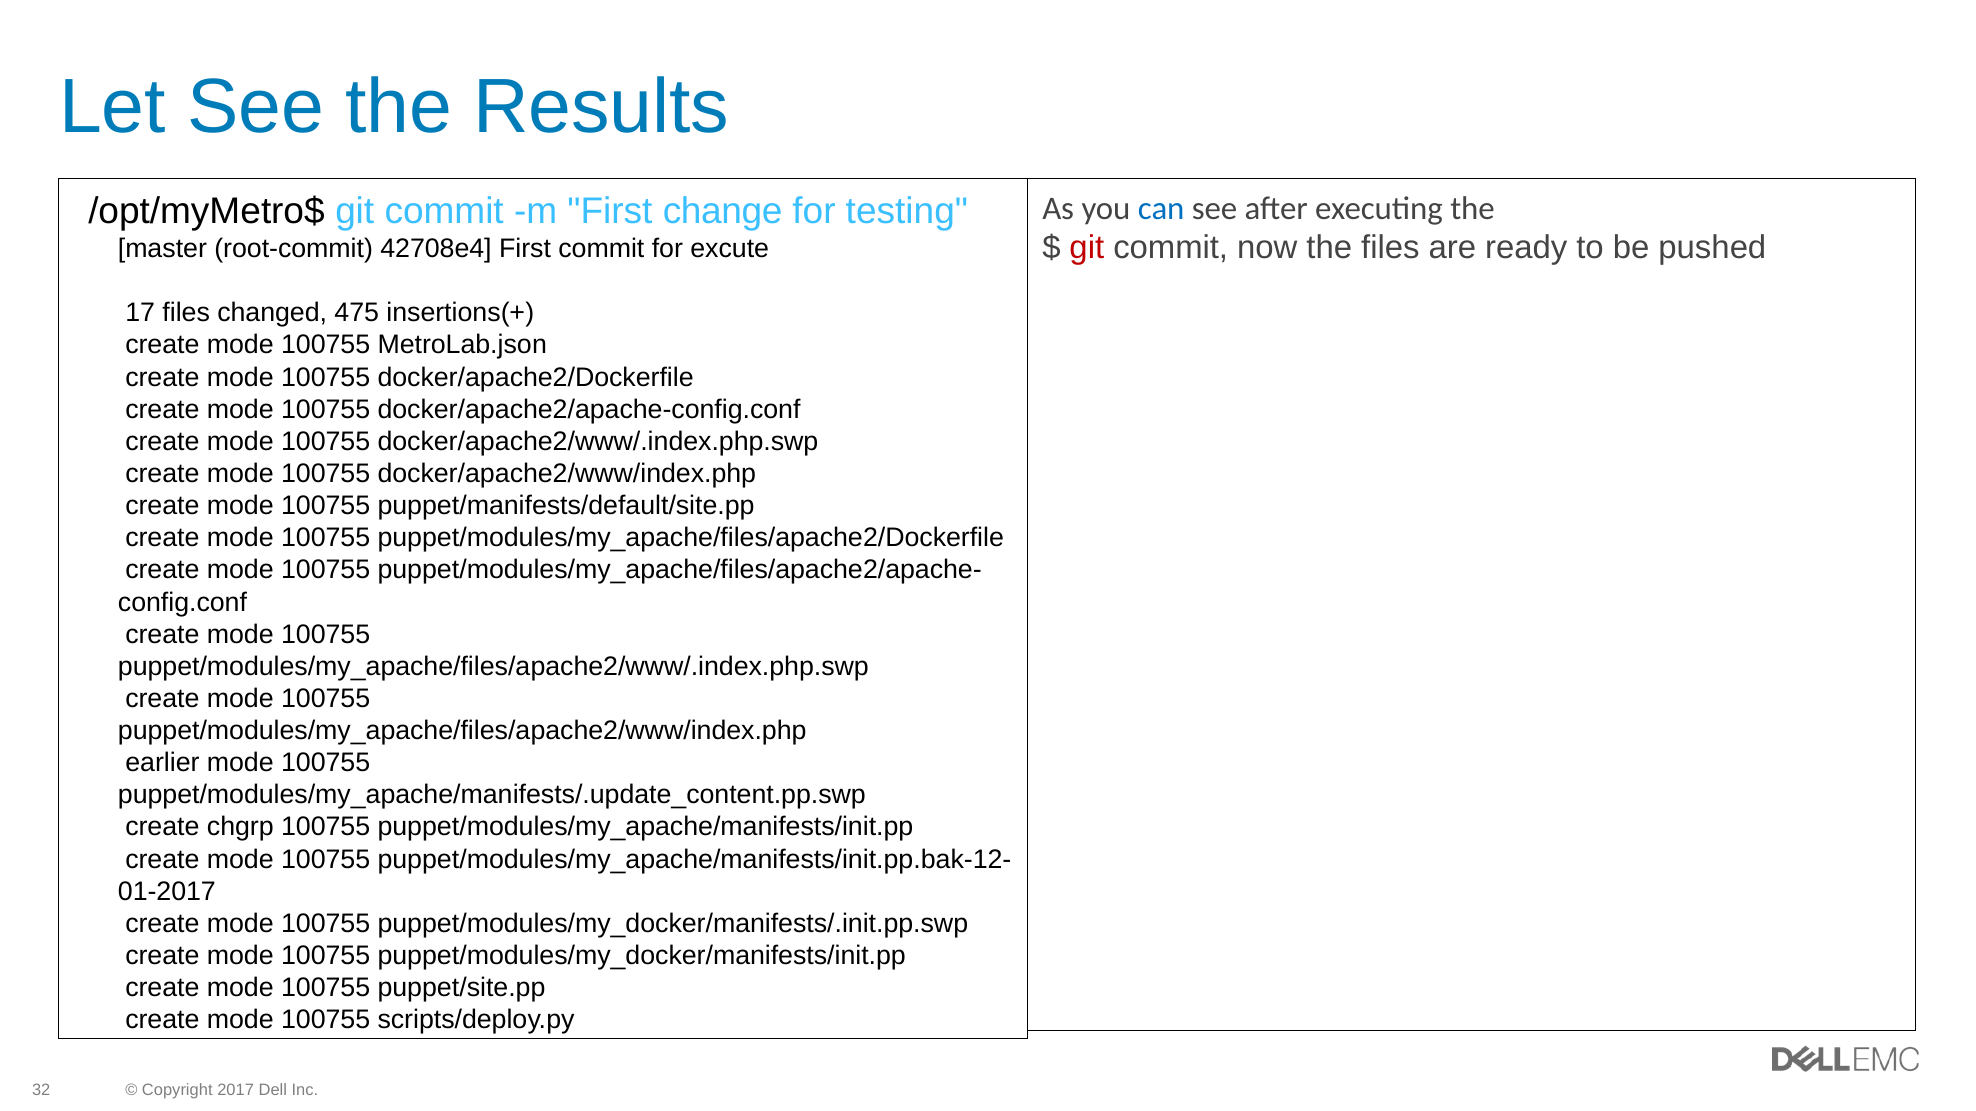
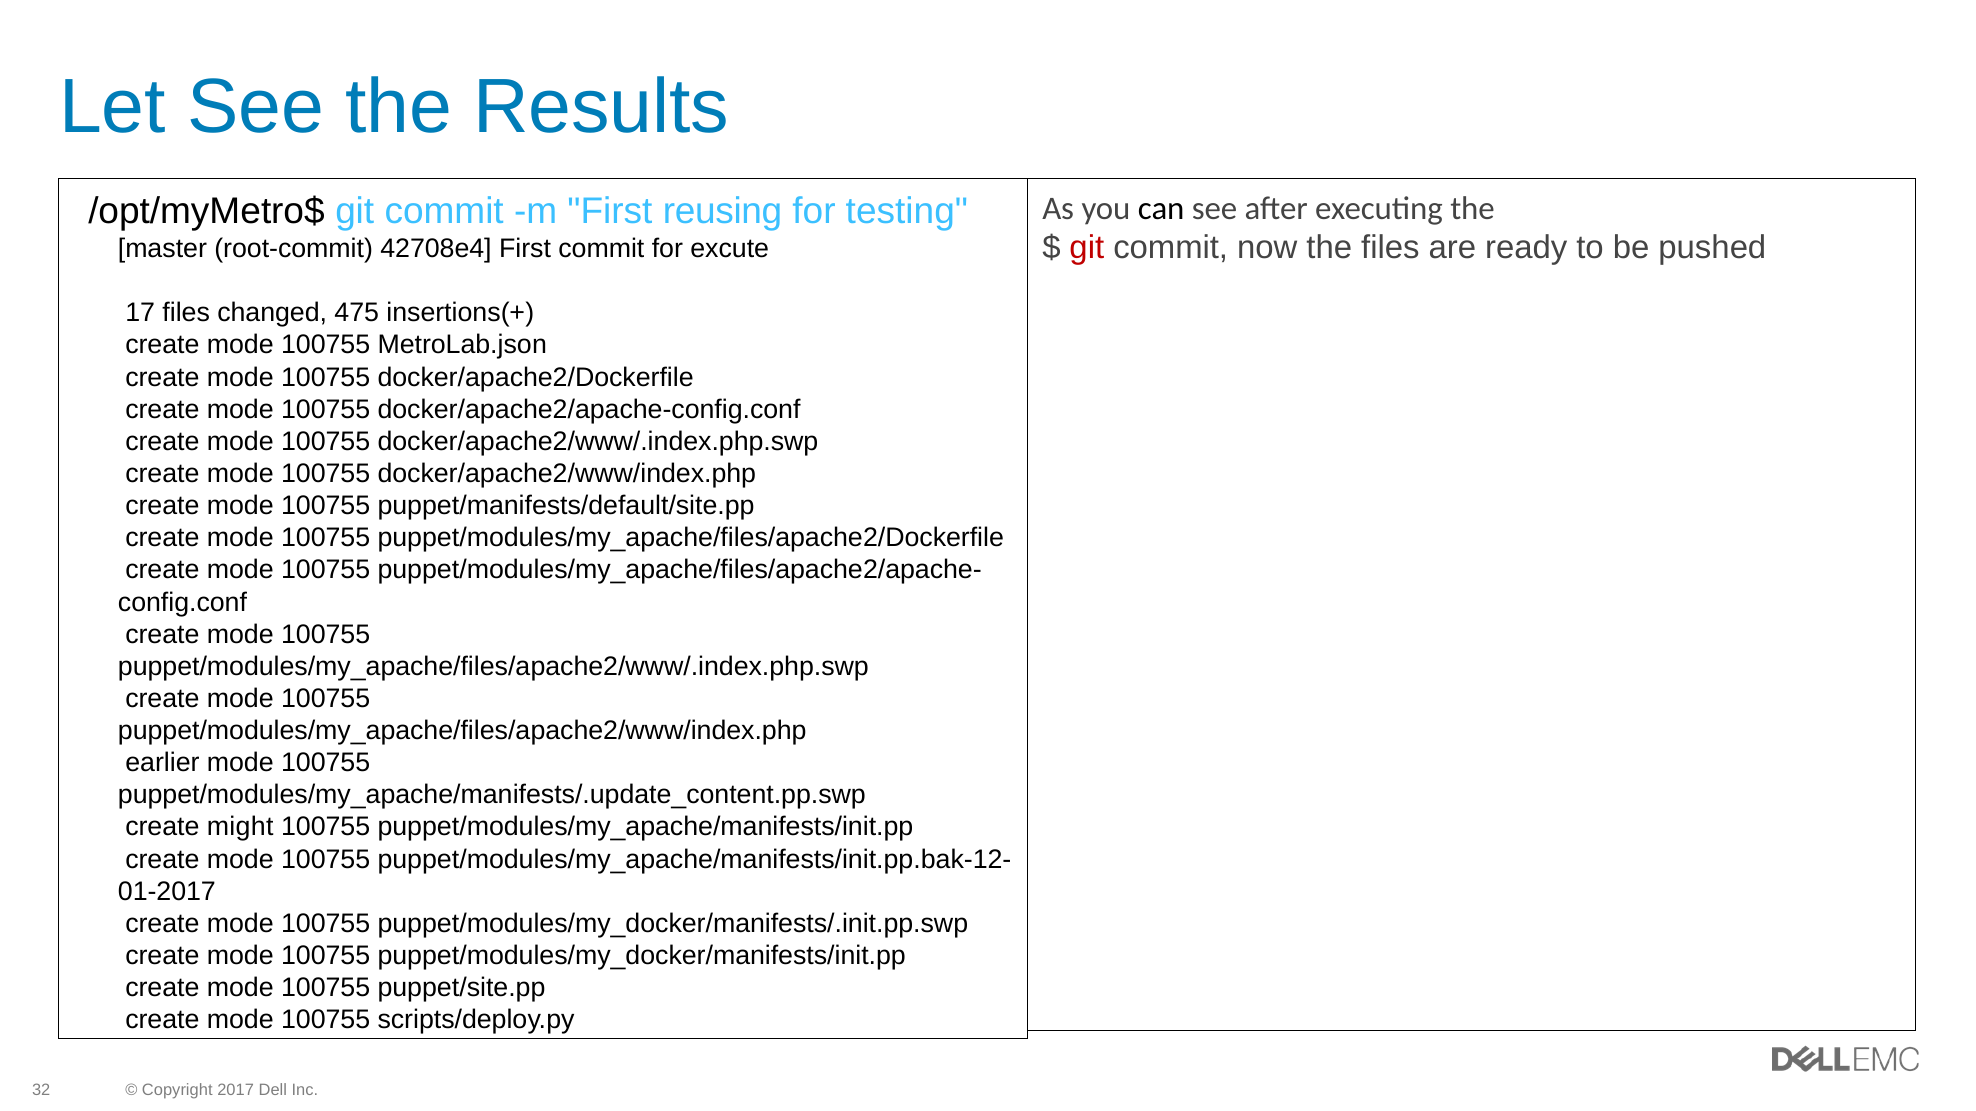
change: change -> reusing (723, 211)
can colour: blue -> black (1161, 208)
chgrp: chgrp -> might (240, 827)
